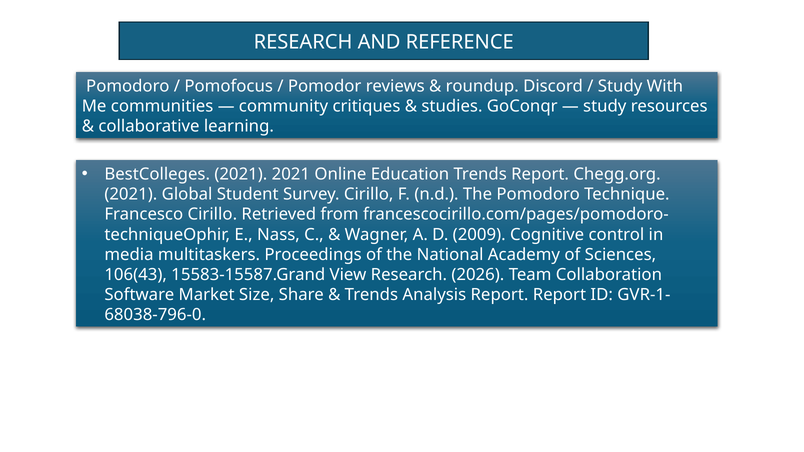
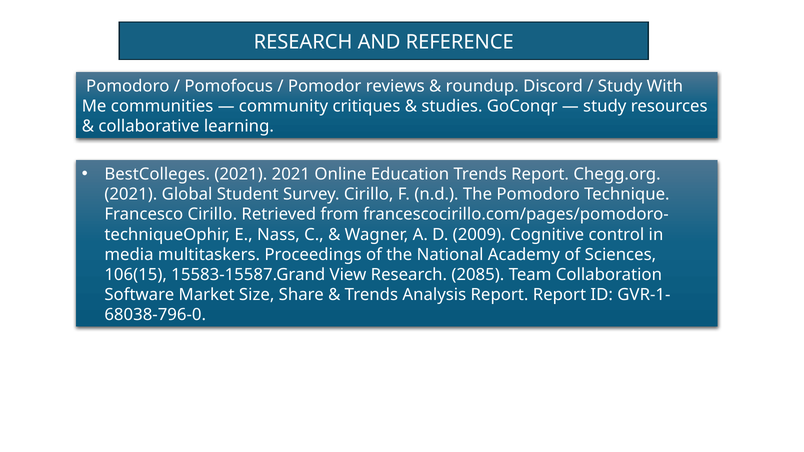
106(43: 106(43 -> 106(15 (136, 275)
2026: 2026 -> 2085 (478, 275)
